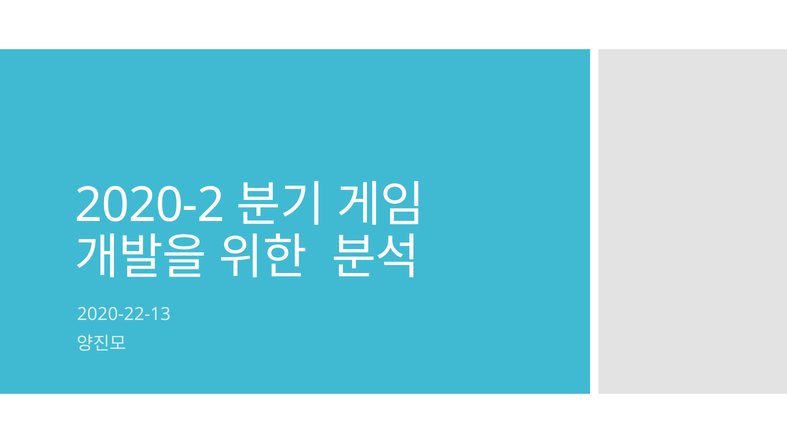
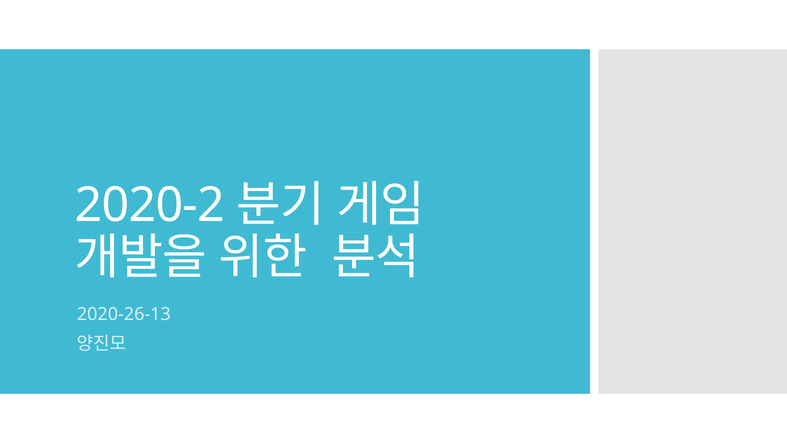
2020-22-13: 2020-22-13 -> 2020-26-13 (124, 314)
